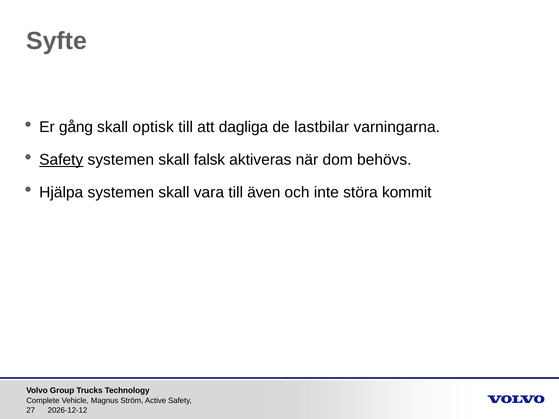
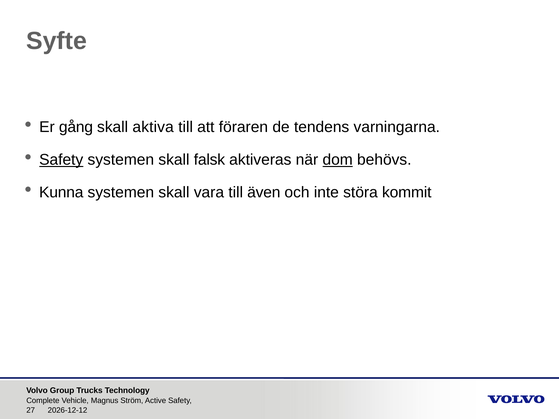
optisk: optisk -> aktiva (153, 127)
dagliga: dagliga -> föraren (243, 127)
lastbilar: lastbilar -> tendens (322, 127)
dom underline: none -> present (338, 160)
Hjälpa: Hjälpa -> Kunna (61, 192)
